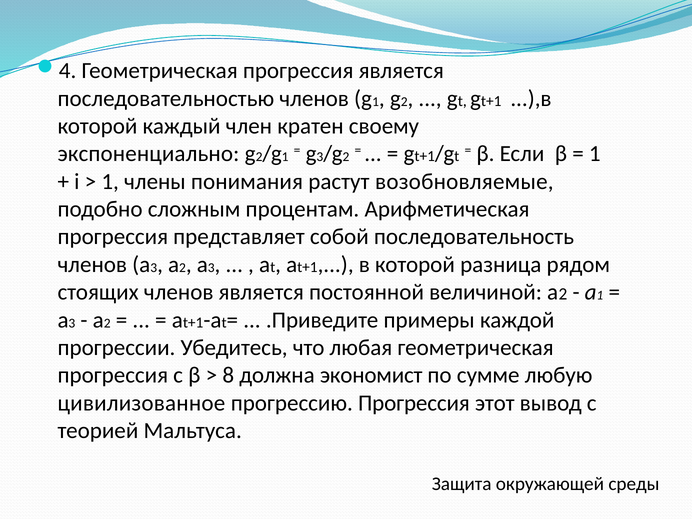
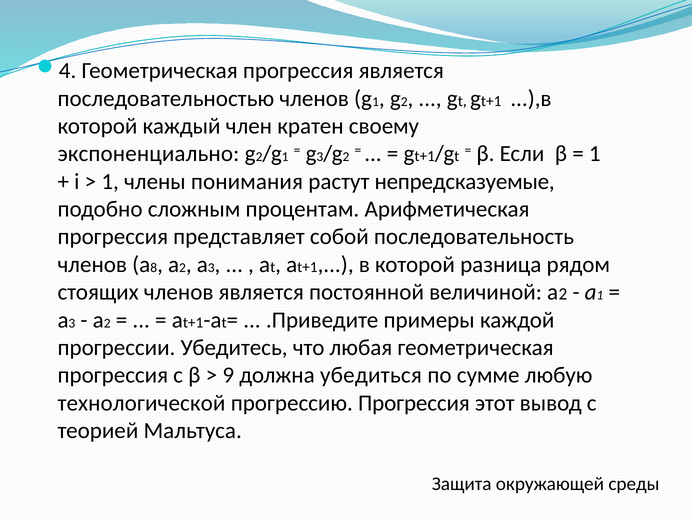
возобновляемые: возобновляемые -> непредсказуемые (465, 181)
3: 3 -> 8 (154, 268)
8: 8 -> 9 (228, 375)
экономист: экономист -> убедиться (371, 375)
цивилизованное: цивилизованное -> технологической (141, 403)
